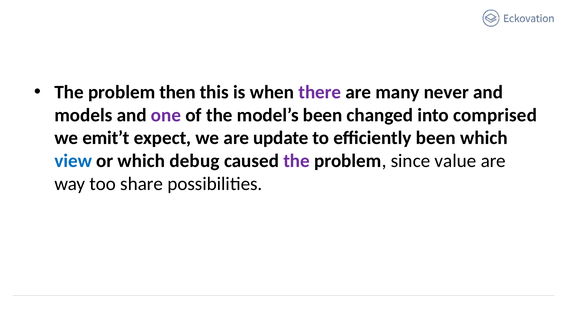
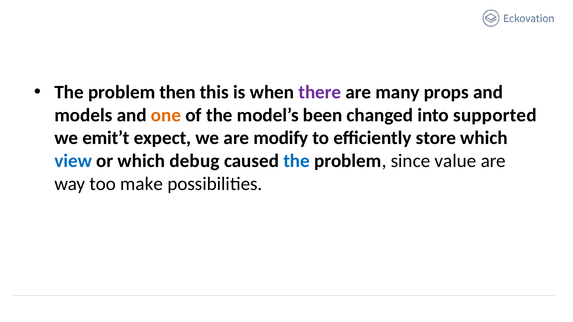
never: never -> props (446, 92)
one colour: purple -> orange (166, 115)
comprised: comprised -> supported (495, 115)
update: update -> modify (281, 138)
efficiently been: been -> store (436, 138)
the colour: purple -> blue (297, 161)
share: share -> make (142, 184)
